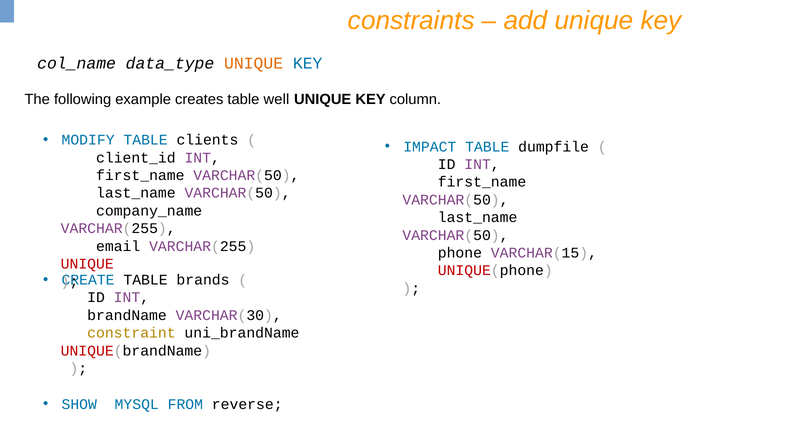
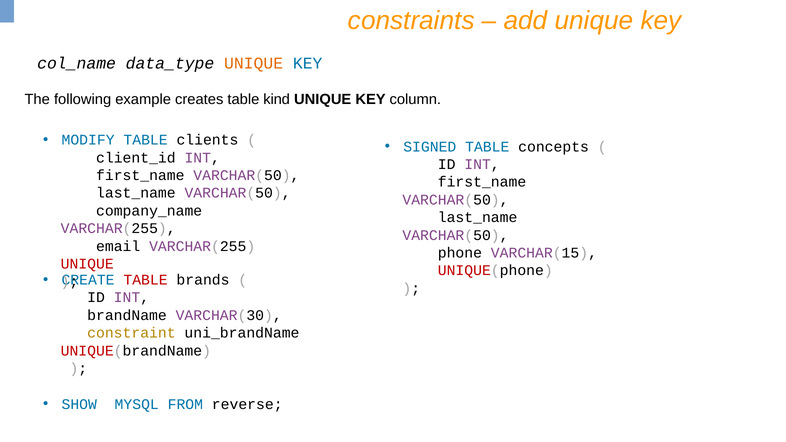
well: well -> kind (277, 99)
IMPACT: IMPACT -> SIGNED (430, 147)
dumpfile: dumpfile -> concepts (554, 147)
TABLE colour: black -> red (146, 280)
